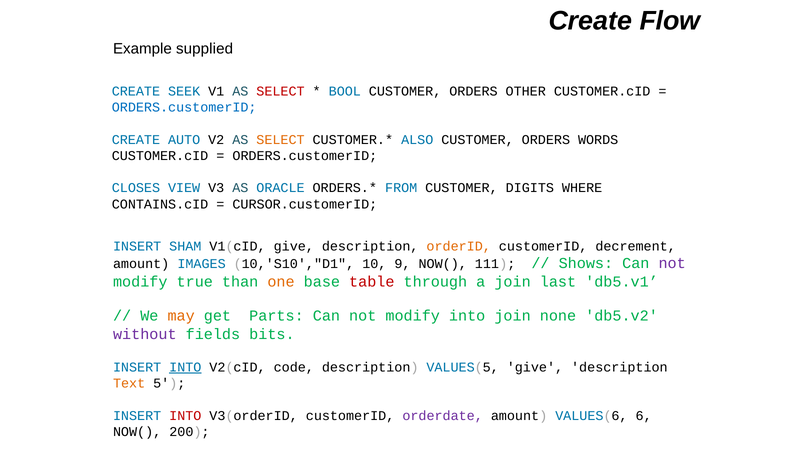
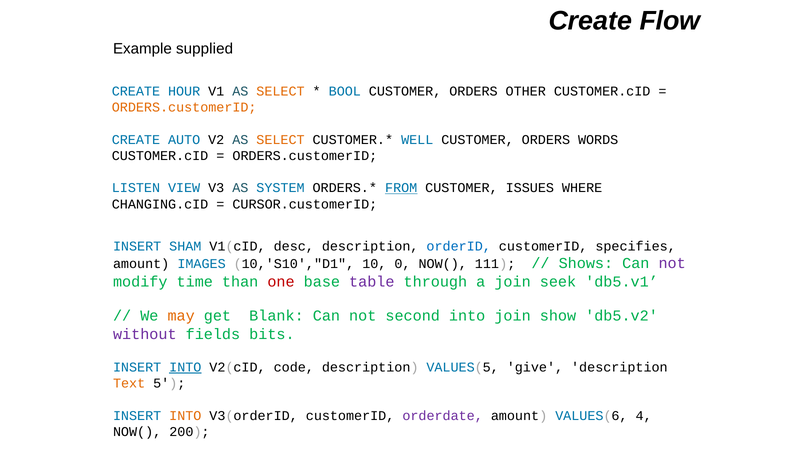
SEEK: SEEK -> HOUR (184, 91)
SELECT colour: red -> orange (281, 91)
ORDERS.customerID colour: blue -> orange (184, 107)
ALSO: ALSO -> WELL (417, 140)
CLOSES: CLOSES -> LISTEN (136, 188)
ORACLE: ORACLE -> SYSTEM (281, 188)
FROM underline: none -> present (401, 188)
DIGITS: DIGITS -> ISSUES (530, 188)
CONTAINS.cID: CONTAINS.cID -> CHANGING.cID (160, 204)
V1(cID give: give -> desc (294, 246)
orderID colour: orange -> blue (459, 246)
decrement: decrement -> specifies (636, 246)
9: 9 -> 0 (403, 264)
true: true -> time (195, 282)
one colour: orange -> red (281, 282)
table colour: red -> purple (372, 282)
last: last -> seek (558, 282)
Parts: Parts -> Blank (276, 316)
modify: modify -> second (413, 316)
none: none -> show (558, 316)
INTO colour: red -> orange (185, 416)
6: 6 -> 4 (644, 416)
